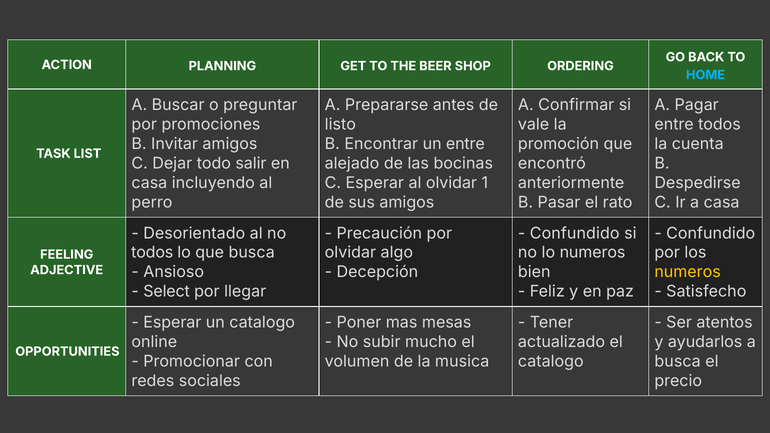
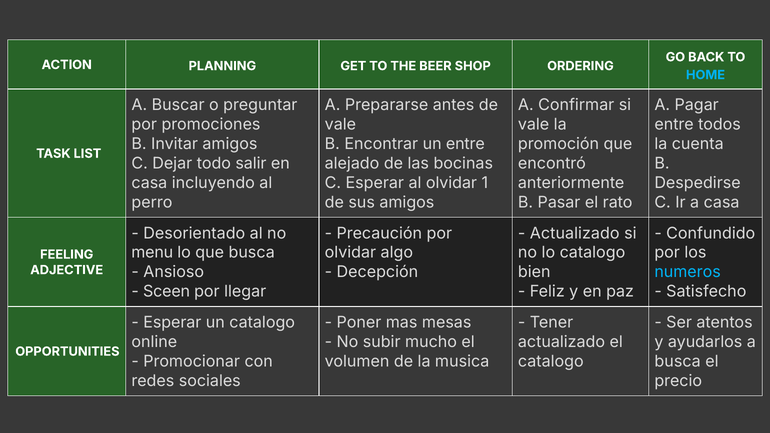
listo: listo -> vale (340, 125)
Confundido: Confundido -> Actualizado (575, 233)
todos: todos -> menu (152, 253)
lo numeros: numeros -> catalogo (592, 253)
numeros colour: yellow -> light blue (688, 272)
Select: Select -> Sceen (167, 292)
